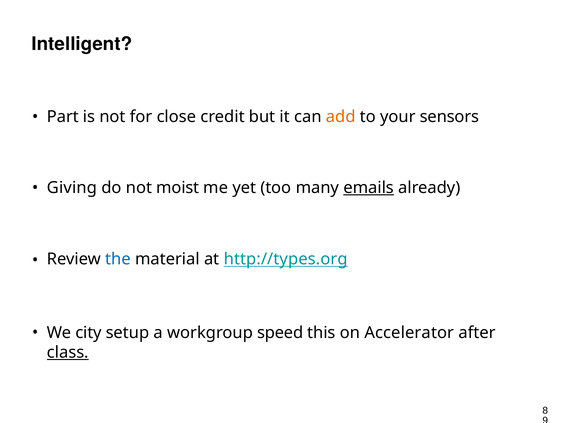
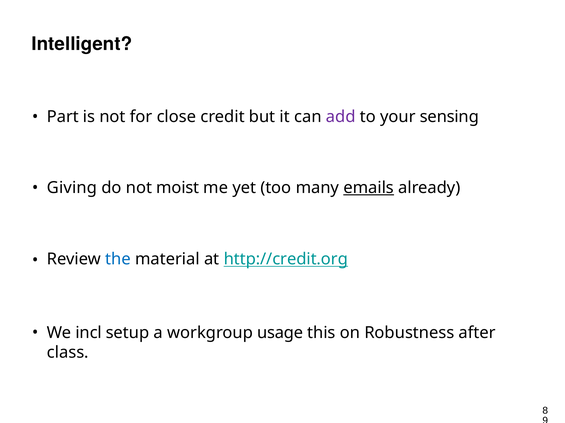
add colour: orange -> purple (341, 117)
sensors: sensors -> sensing (449, 117)
http://types.org: http://types.org -> http://credit.org (286, 259)
city: city -> incl (89, 333)
speed: speed -> usage (280, 333)
Accelerator: Accelerator -> Robustness (409, 333)
class underline: present -> none (68, 353)
